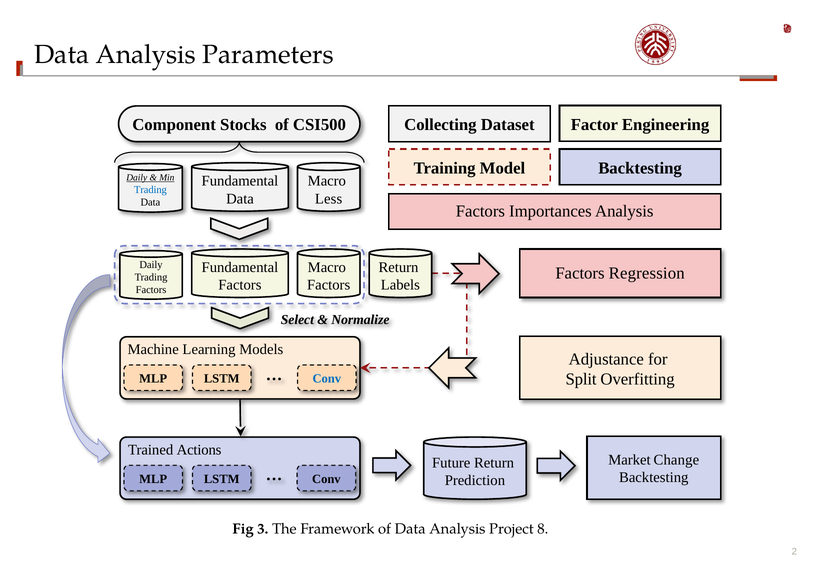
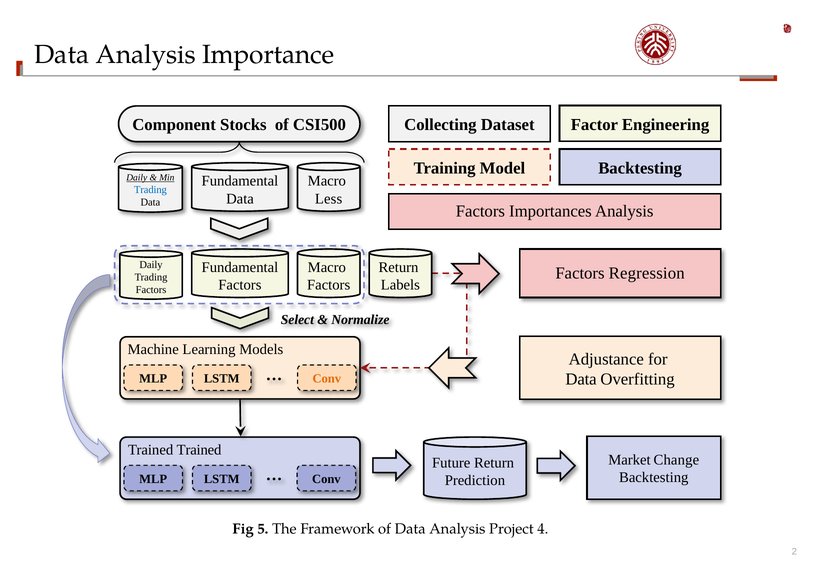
Parameters: Parameters -> Importance (268, 55)
Split: Split -> Data (581, 379)
Conv colour: blue -> orange (327, 378)
Trained Actions: Actions -> Trained (199, 449)
3: 3 -> 5 (263, 528)
8: 8 -> 4 (543, 528)
